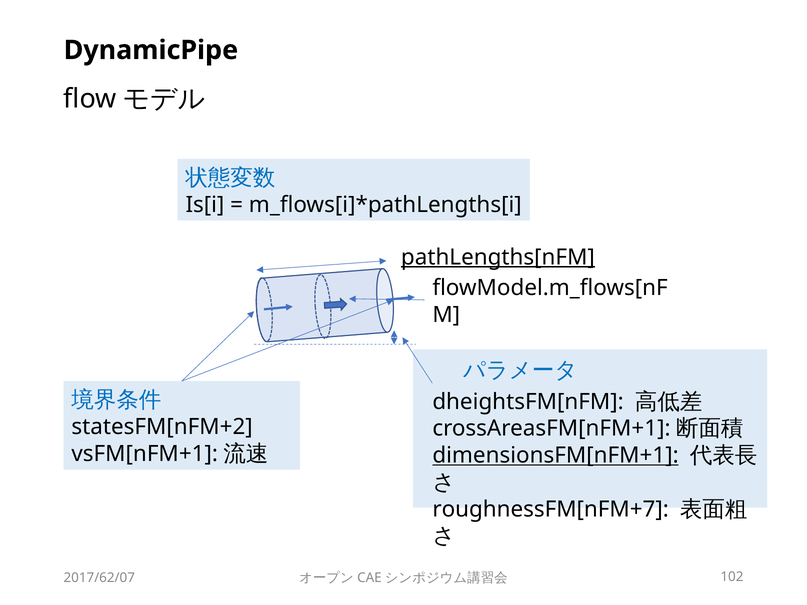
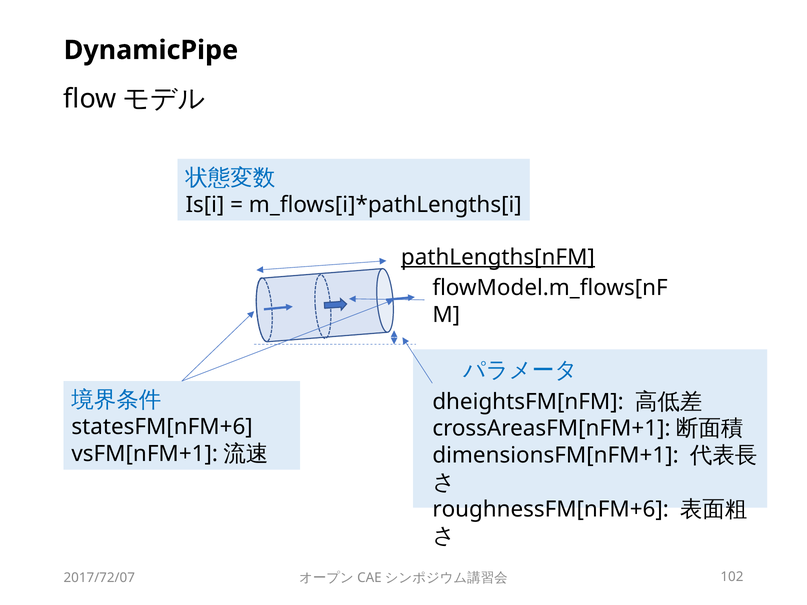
statesFM[nFM+2: statesFM[nFM+2 -> statesFM[nFM+6 (162, 427)
dimensionsFM[nFM+1 underline: present -> none (556, 456)
roughnessFM[nFM+7: roughnessFM[nFM+7 -> roughnessFM[nFM+6 (551, 509)
2017/62/07: 2017/62/07 -> 2017/72/07 (99, 578)
